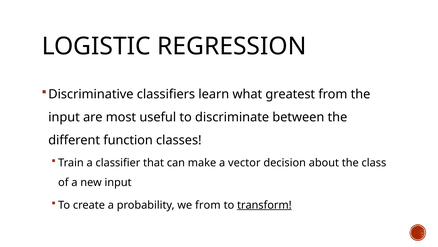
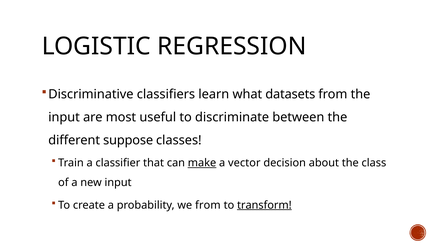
greatest: greatest -> datasets (290, 94)
function: function -> suppose (128, 140)
make underline: none -> present (202, 162)
